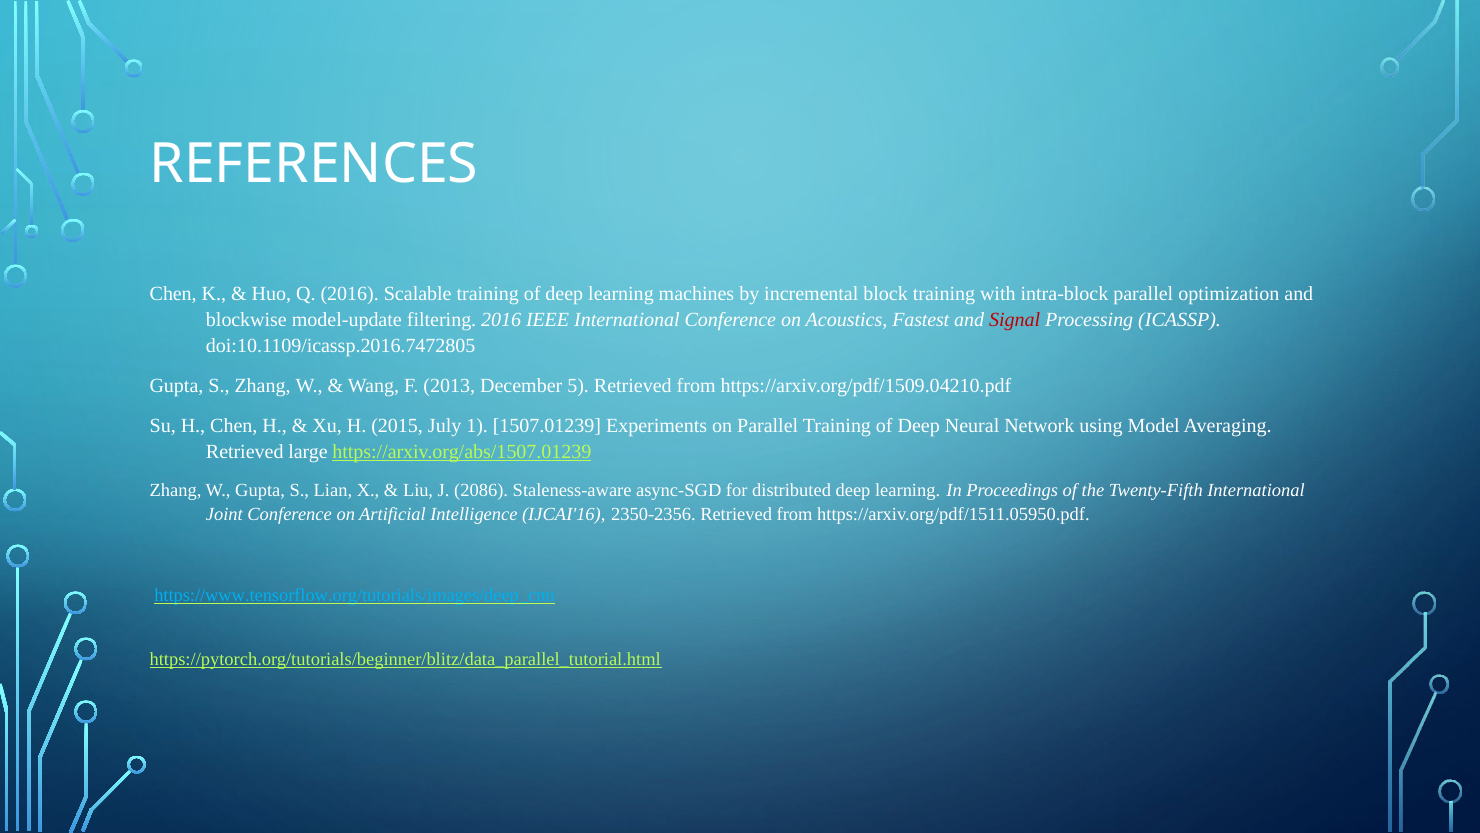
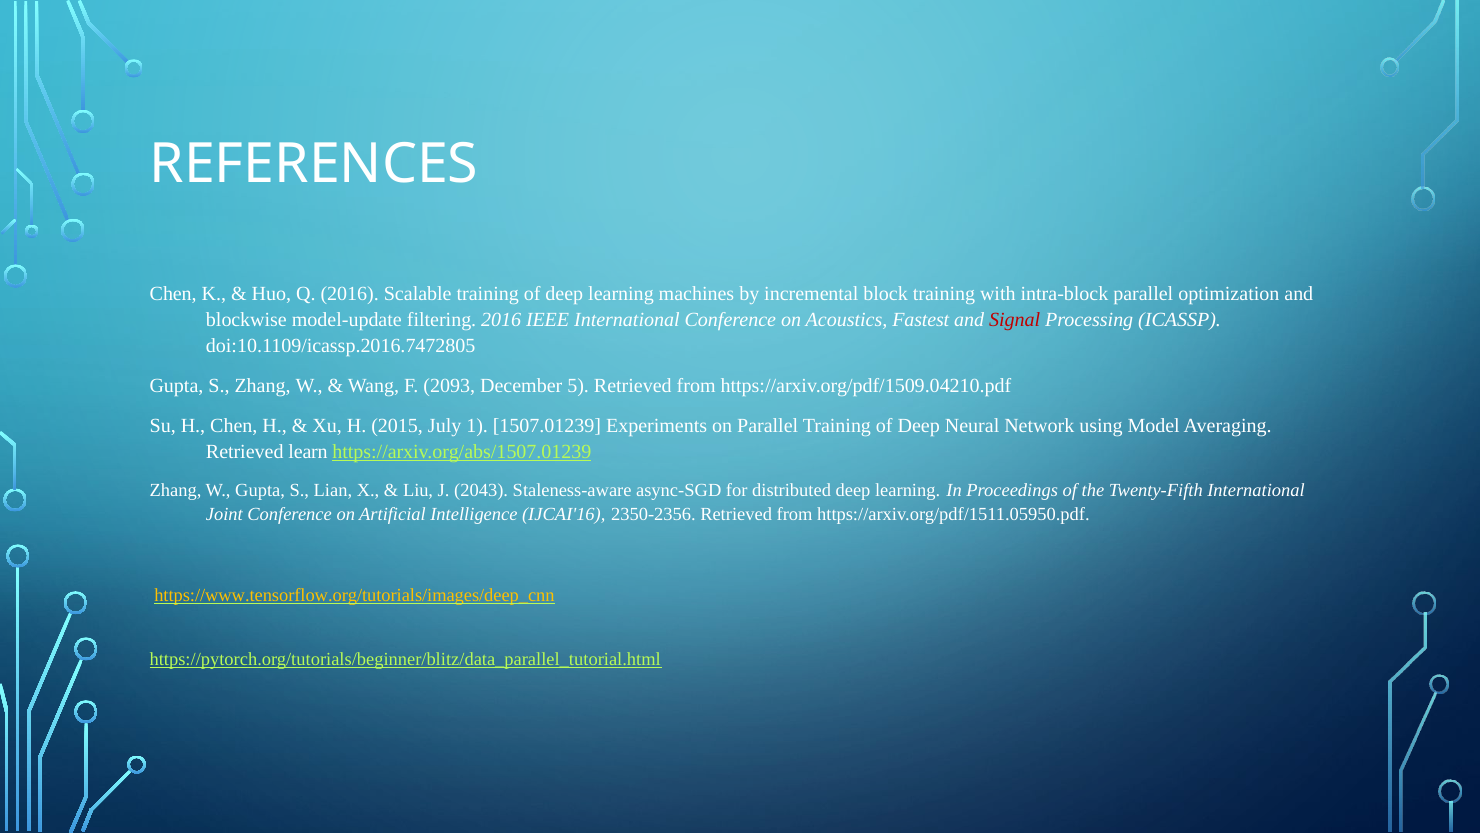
2013: 2013 -> 2093 (449, 386)
large: large -> learn (308, 452)
2086: 2086 -> 2043 (481, 490)
https://www.tensorflow.org/tutorials/images/deep_cnn colour: light blue -> yellow (354, 595)
